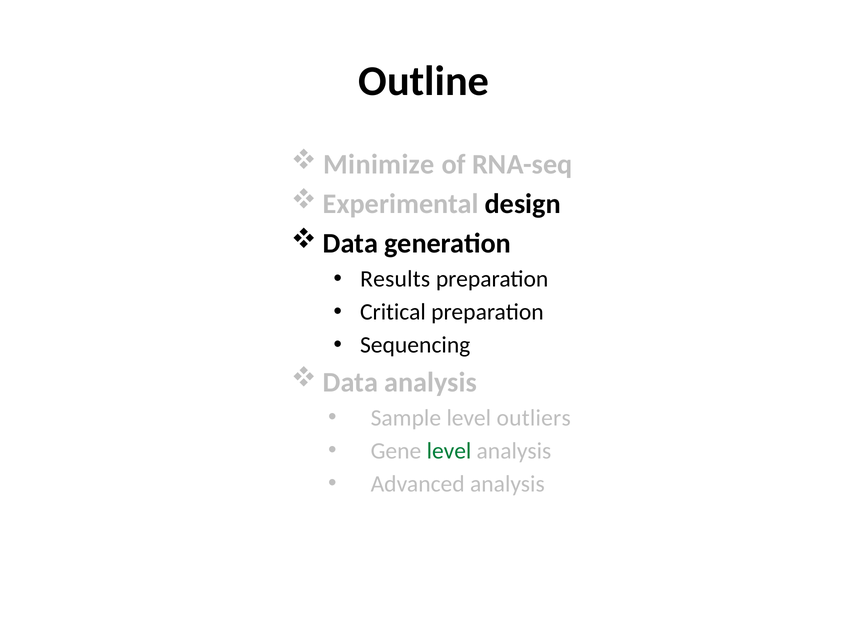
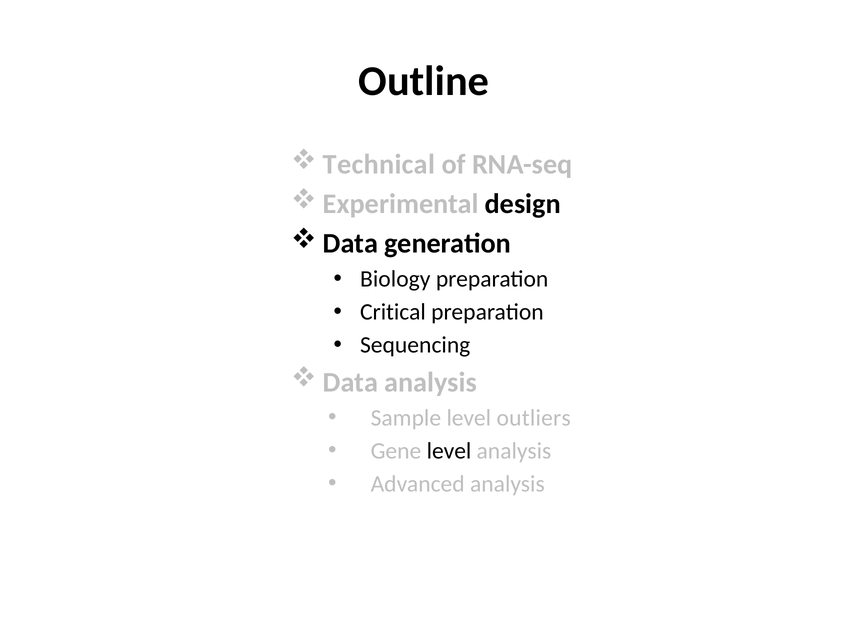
Minimize: Minimize -> Technical (379, 165)
Results: Results -> Biology (395, 279)
level colour: green -> black (449, 451)
